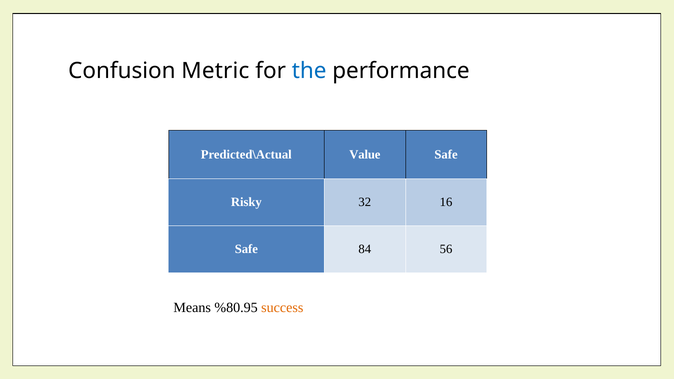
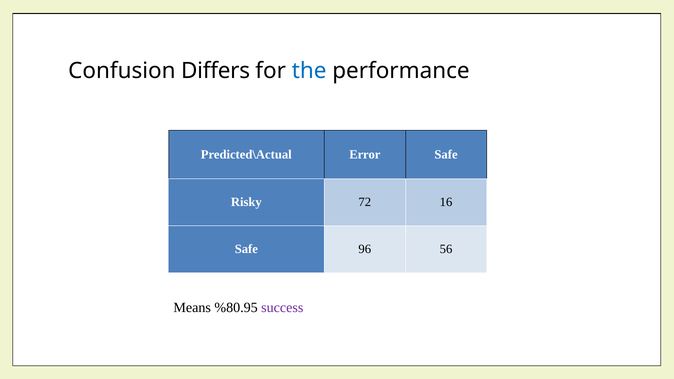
Metric: Metric -> Differs (216, 71)
Value: Value -> Error (365, 155)
32: 32 -> 72 (365, 202)
84: 84 -> 96 (365, 249)
success colour: orange -> purple (282, 308)
